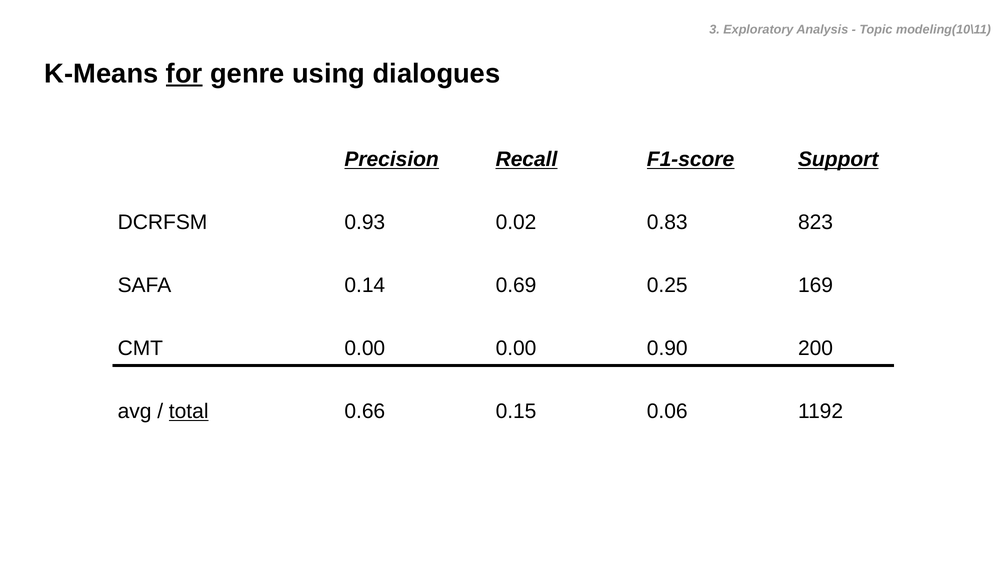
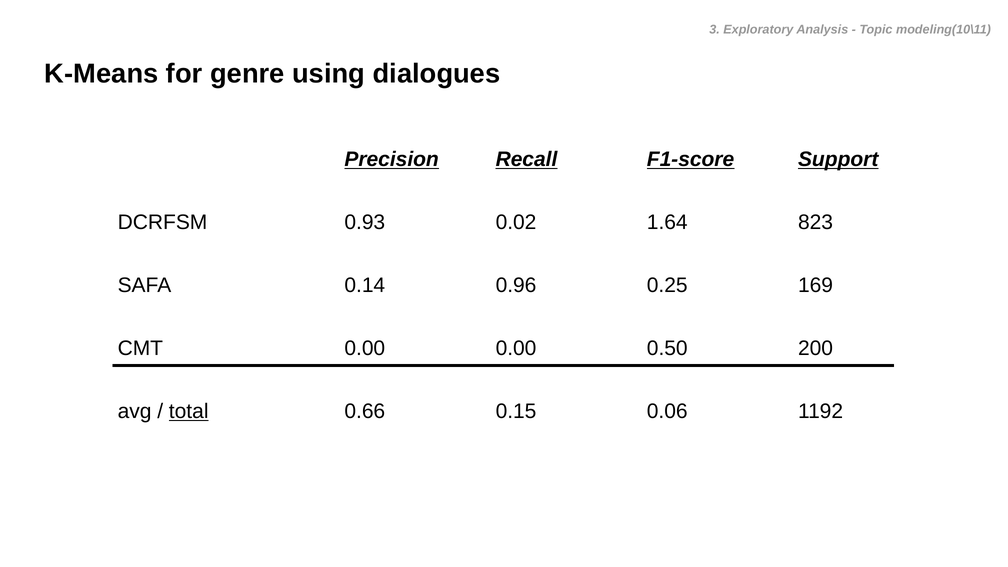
for underline: present -> none (184, 74)
0.83: 0.83 -> 1.64 (667, 223)
0.69: 0.69 -> 0.96 (516, 286)
0.90: 0.90 -> 0.50 (667, 349)
